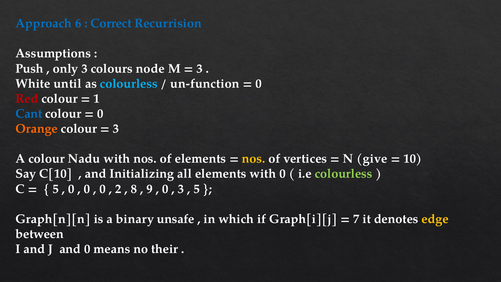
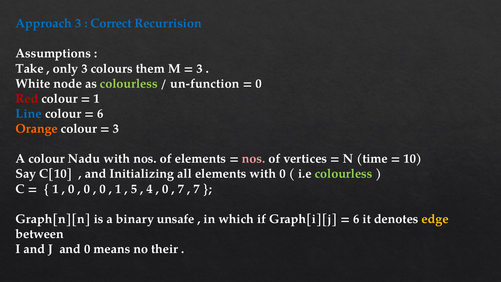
Approach 6: 6 -> 3 (78, 23)
Push: Push -> Take (30, 69)
node: node -> them (150, 69)
until: until -> node (68, 84)
colourless colour: light blue -> light green (129, 84)
Cant: Cant -> Line (29, 114)
0: 0 -> 6 (100, 114)
nos colour: yellow -> pink (254, 159)
give: give -> time (372, 159)
5: 5 -> 1 (56, 189)
2: 2 -> 1 (118, 189)
8: 8 -> 5 (134, 189)
9: 9 -> 4 (150, 189)
3: 3 -> 7 (181, 189)
5: 5 -> 7 (196, 189)
7: 7 -> 6 (356, 219)
